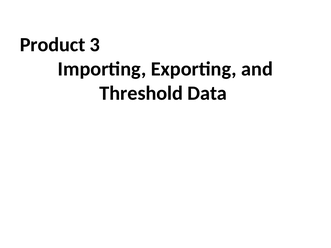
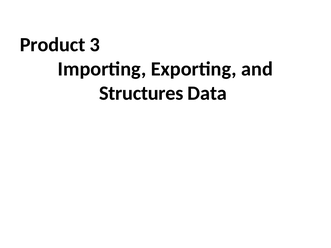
Threshold: Threshold -> Structures (141, 93)
